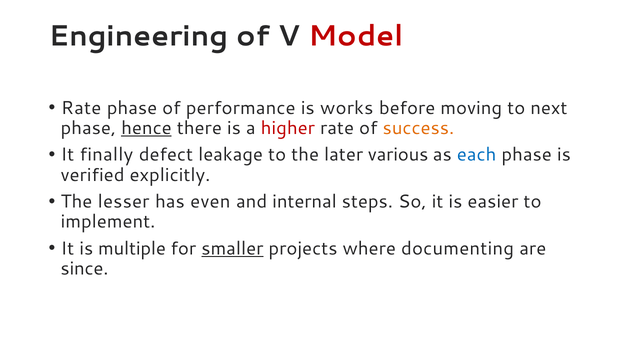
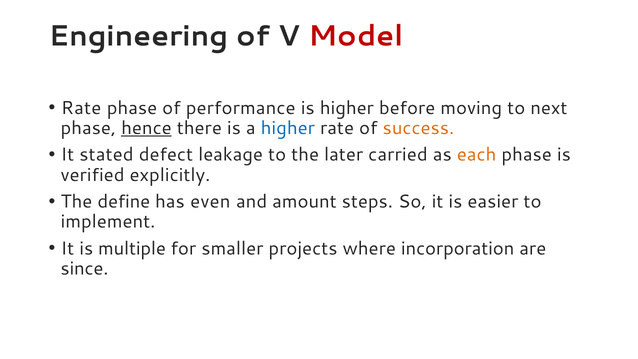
is works: works -> higher (347, 108)
higher colour: red -> blue (288, 128)
finally: finally -> stated (106, 155)
various: various -> carried (398, 155)
each colour: blue -> orange (477, 155)
lesser: lesser -> define (124, 202)
internal: internal -> amount (304, 202)
smaller underline: present -> none (232, 248)
documenting: documenting -> incorporation (458, 248)
